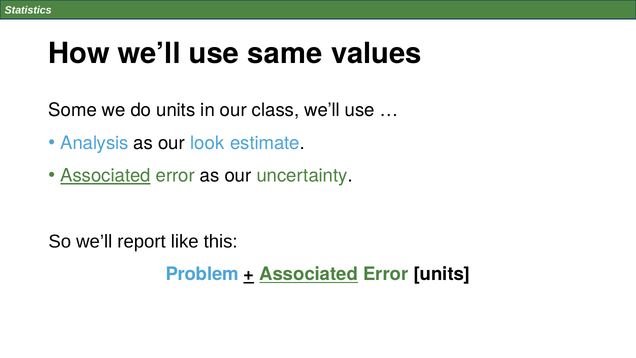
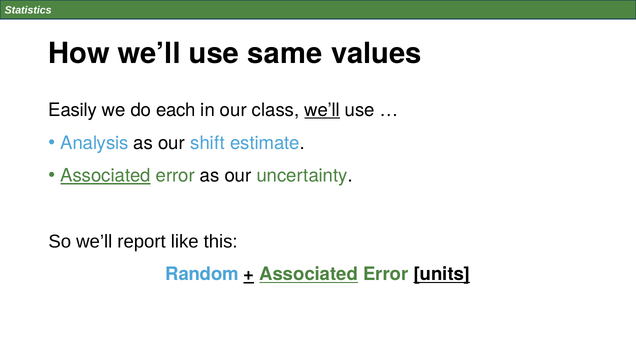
Some: Some -> Easily (73, 110)
do units: units -> each (176, 110)
we’ll underline: none -> present (322, 110)
look: look -> shift (207, 143)
Problem: Problem -> Random (202, 274)
units underline: none -> present (442, 274)
